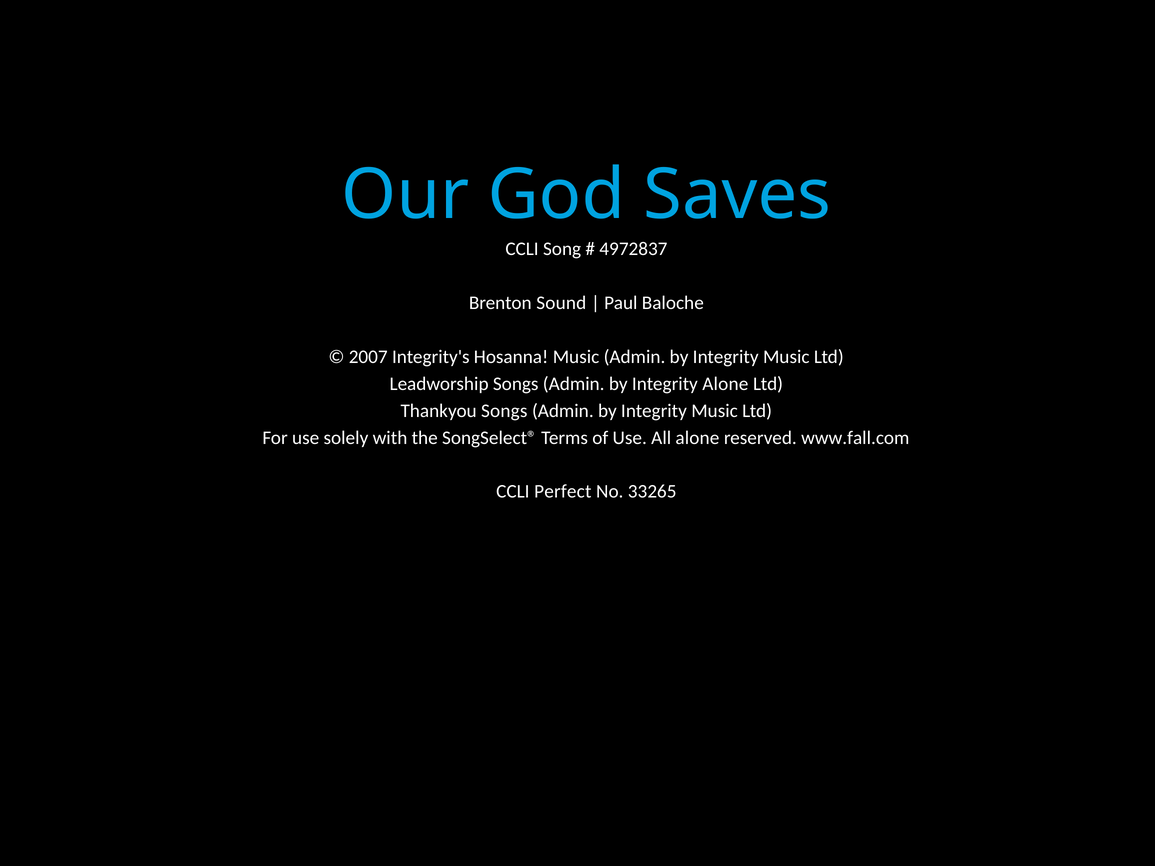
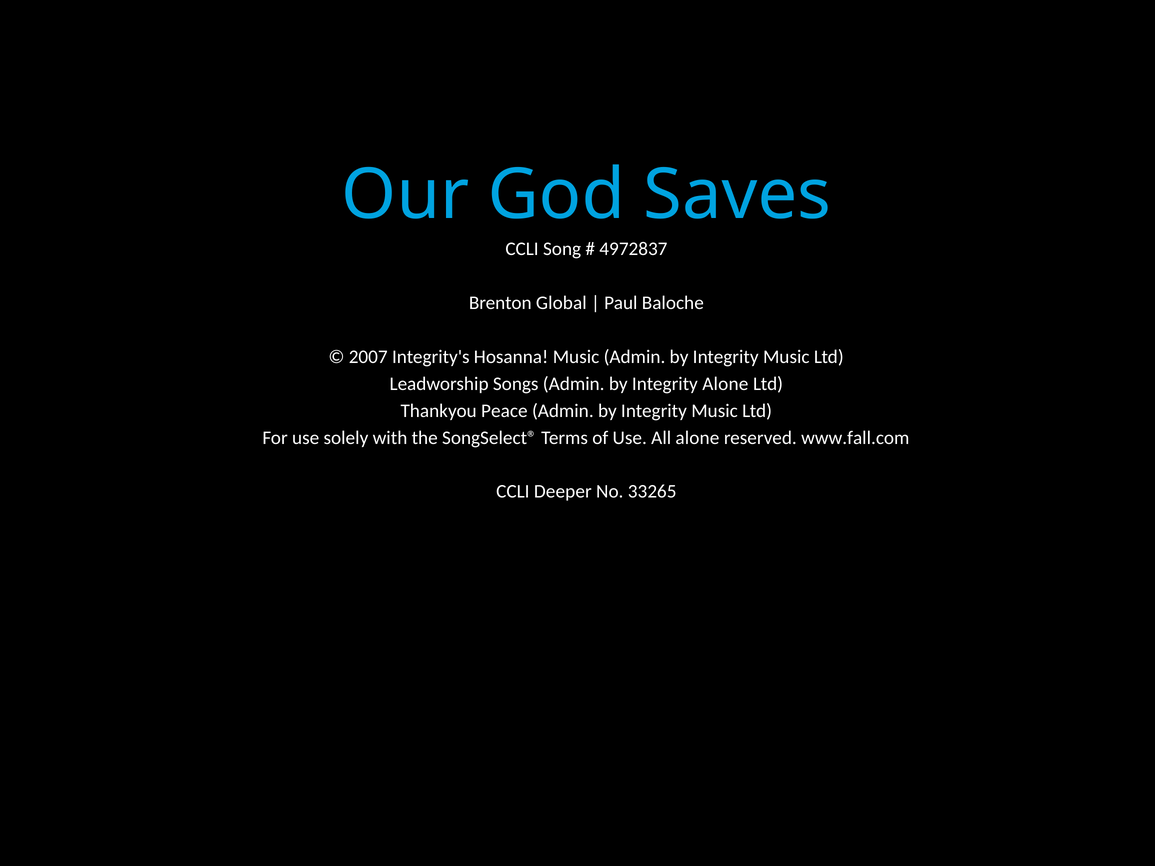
Sound: Sound -> Global (561, 303)
Thankyou Songs: Songs -> Peace (504, 411)
Perfect: Perfect -> Deeper (563, 492)
